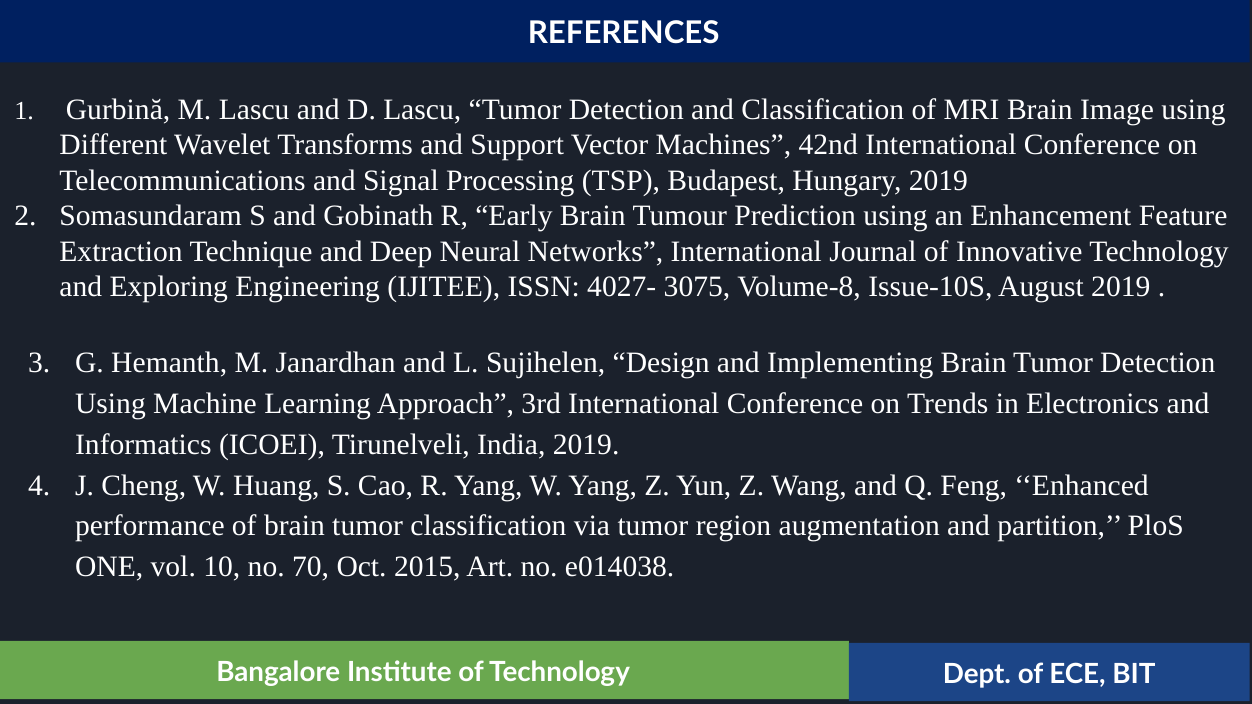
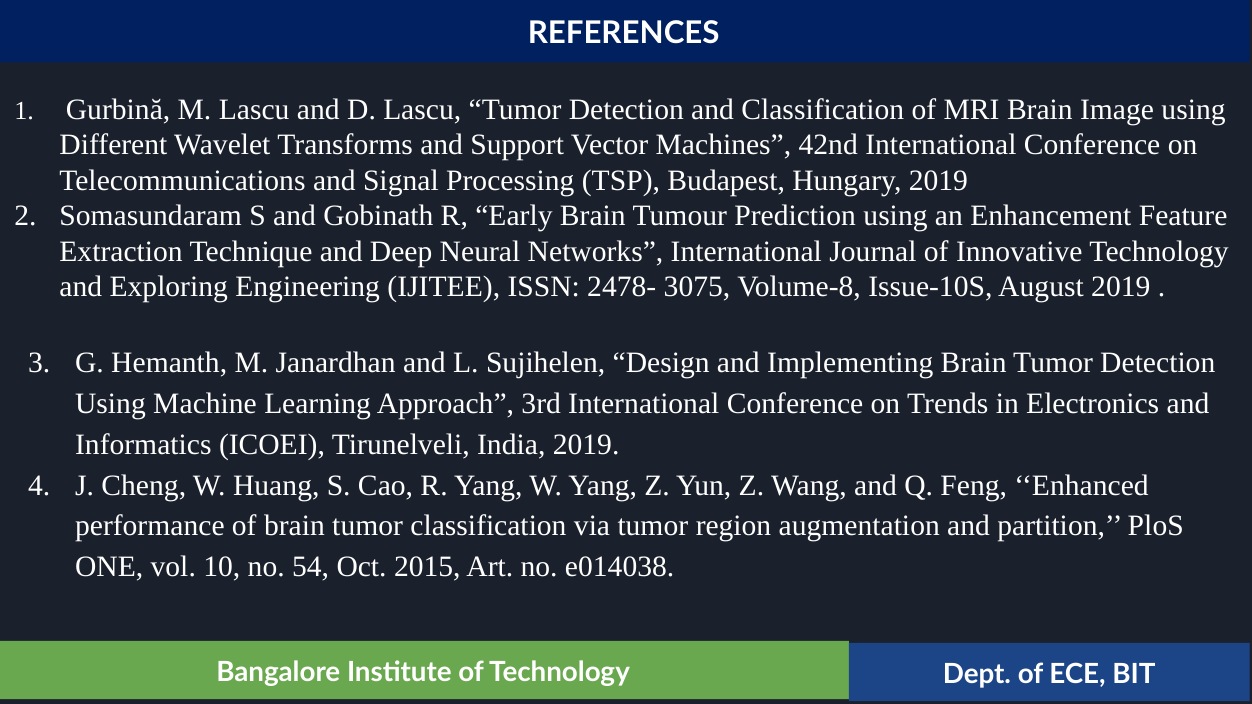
4027-: 4027- -> 2478- (622, 287)
70: 70 -> 54 (311, 567)
